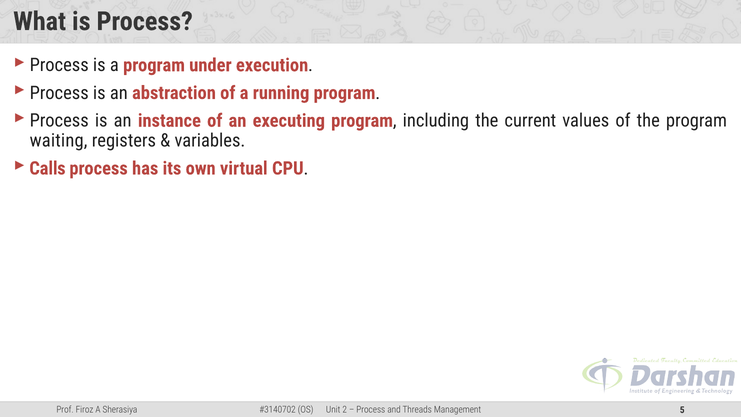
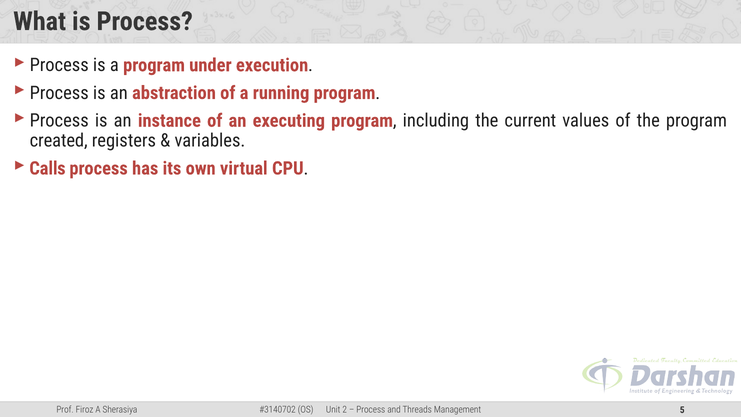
waiting: waiting -> created (59, 141)
